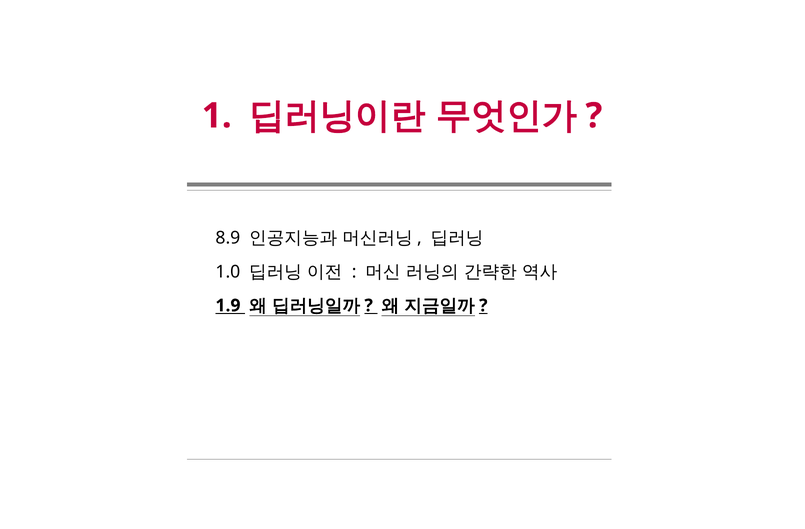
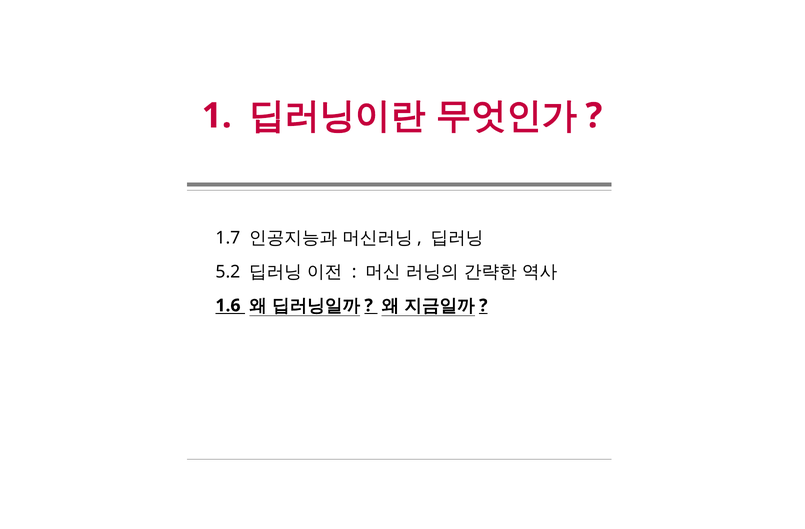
8.9: 8.9 -> 1.7 (228, 238)
1.0: 1.0 -> 5.2 (228, 272)
1.9: 1.9 -> 1.6 (228, 305)
